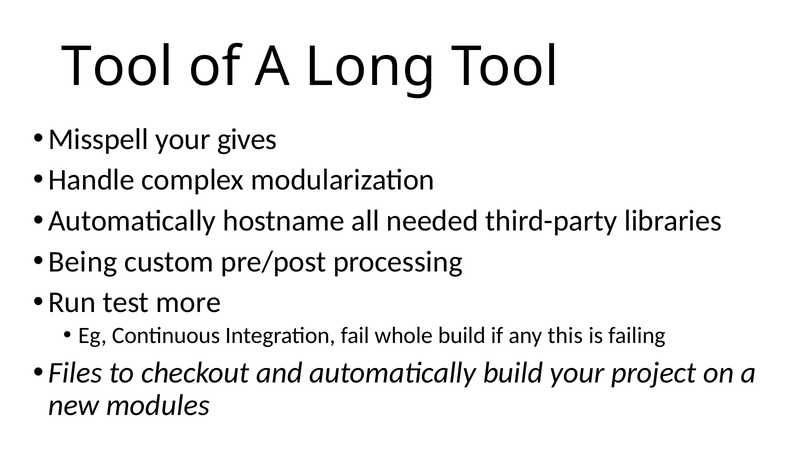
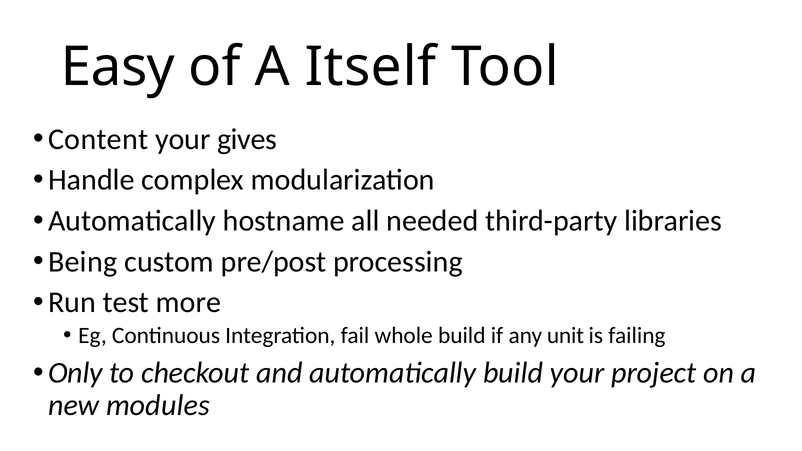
Tool: Tool -> Easy (118, 67)
Long: Long -> Itself (370, 67)
Misspell: Misspell -> Content (98, 139)
this: this -> unit (565, 336)
Files: Files -> Only (75, 373)
